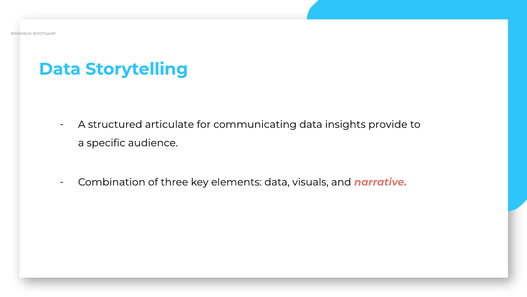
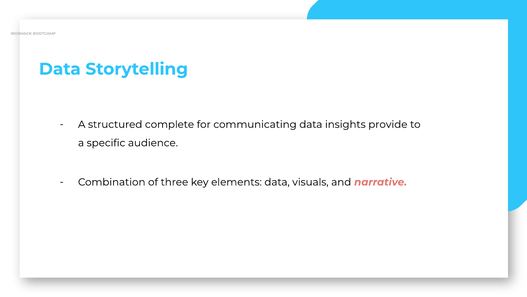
articulate: articulate -> complete (170, 124)
